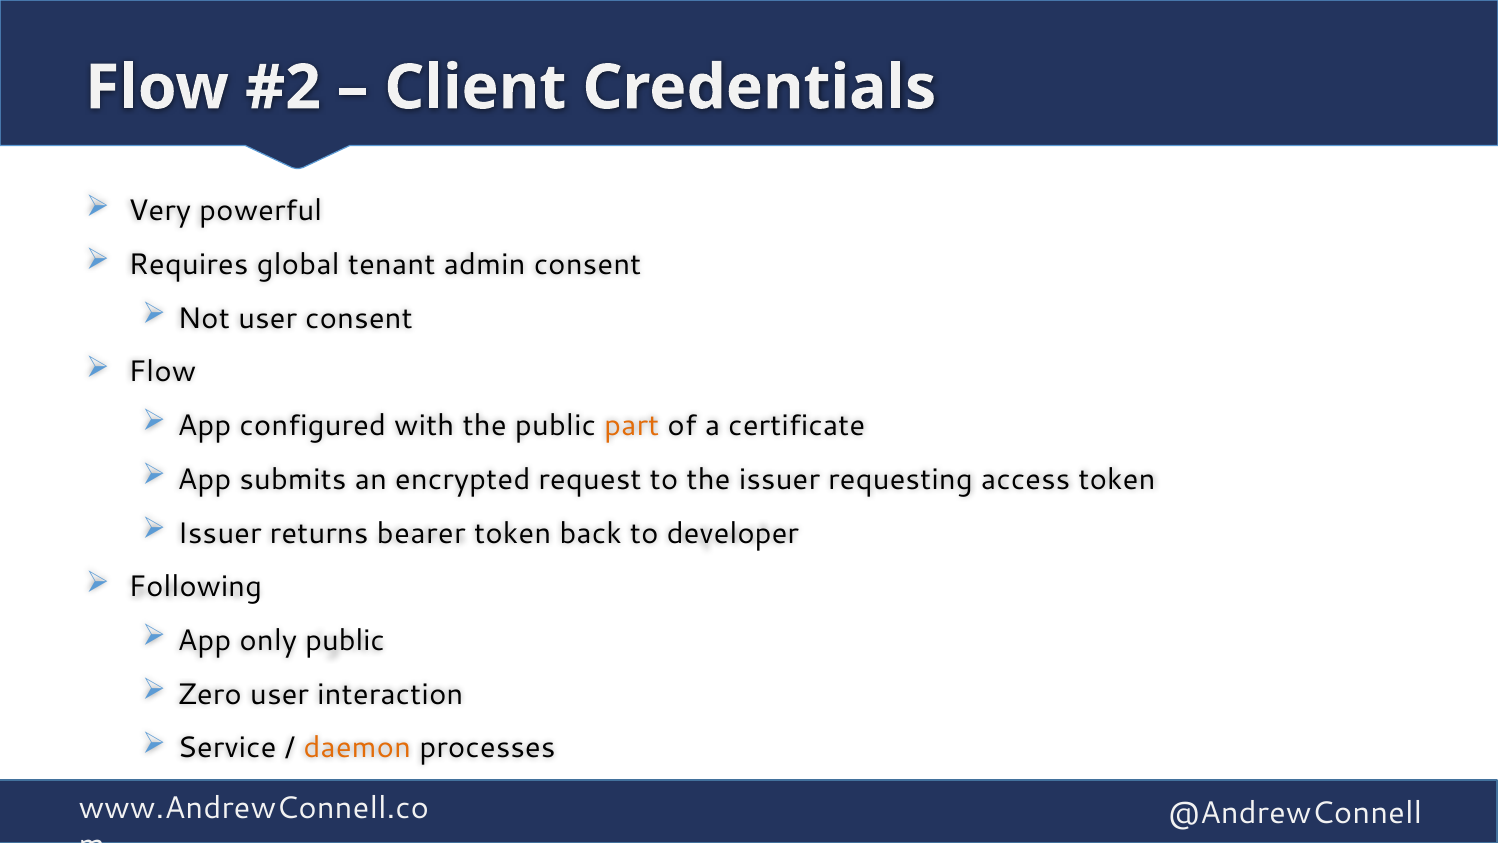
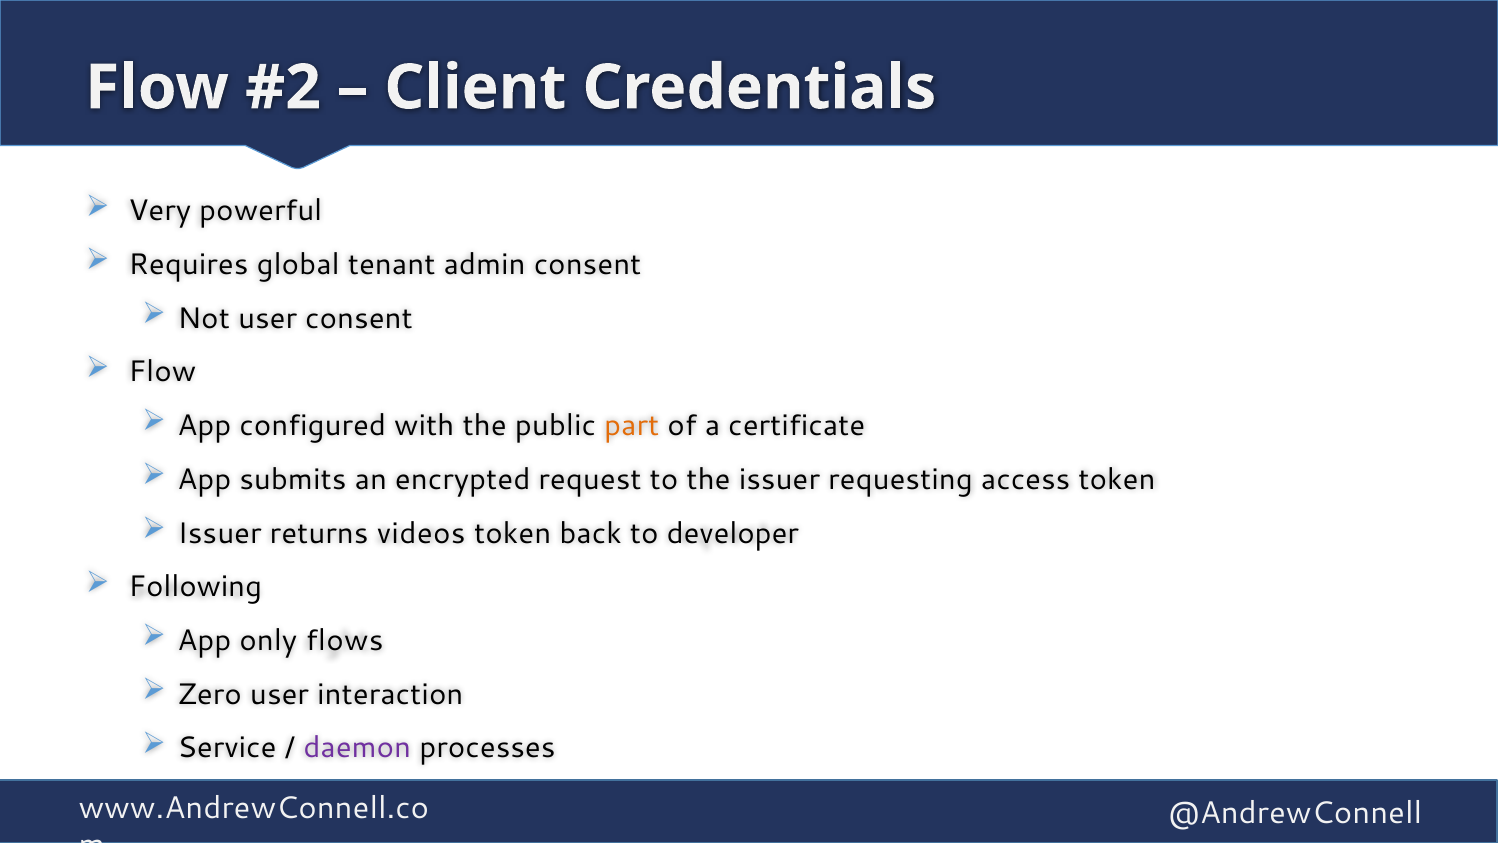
bearer: bearer -> videos (421, 533)
only public: public -> flows (345, 640)
daemon colour: orange -> purple (357, 748)
